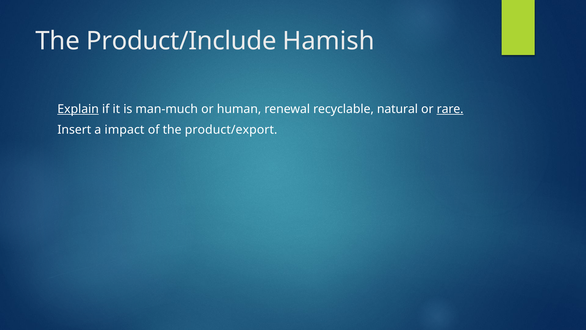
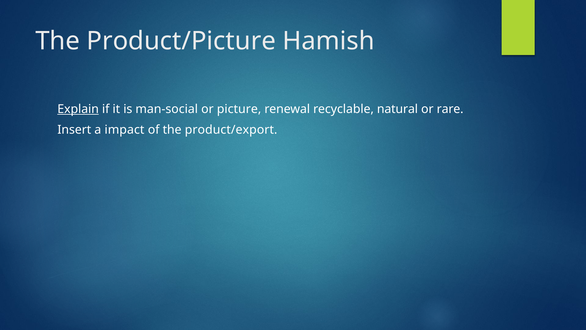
Product/Include: Product/Include -> Product/Picture (181, 41)
man-much: man-much -> man-social (167, 109)
human: human -> picture (239, 109)
rare underline: present -> none (450, 109)
